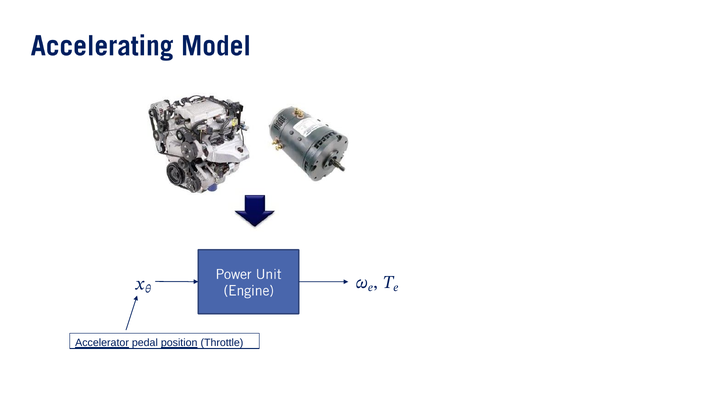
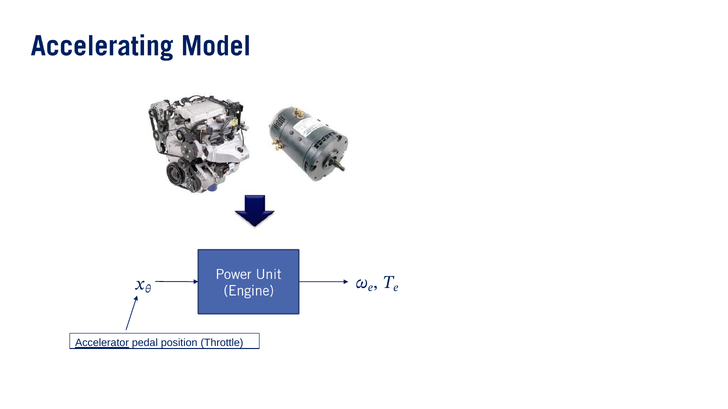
position underline: present -> none (179, 343)
